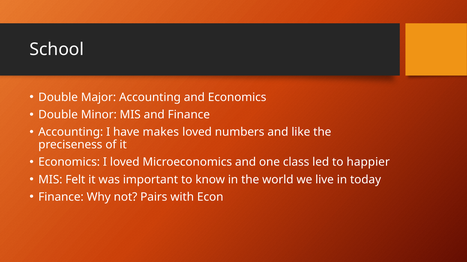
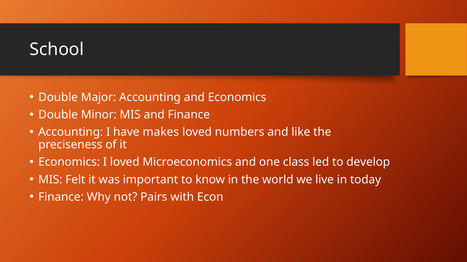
happier: happier -> develop (368, 163)
